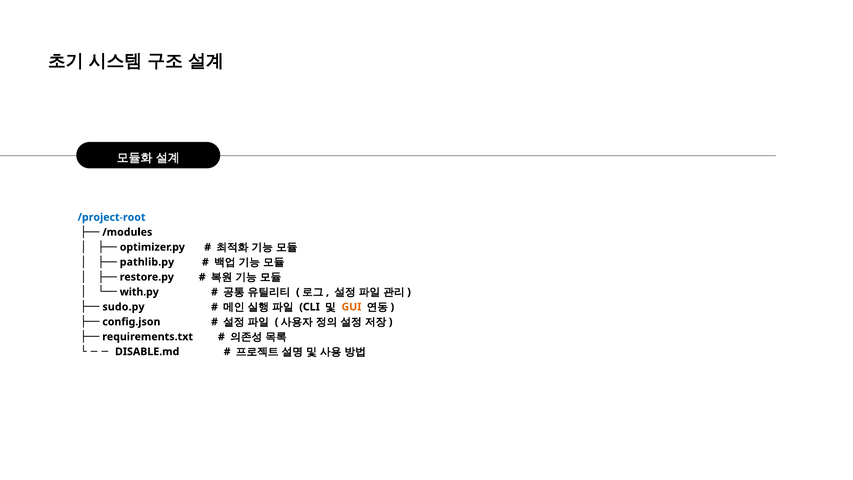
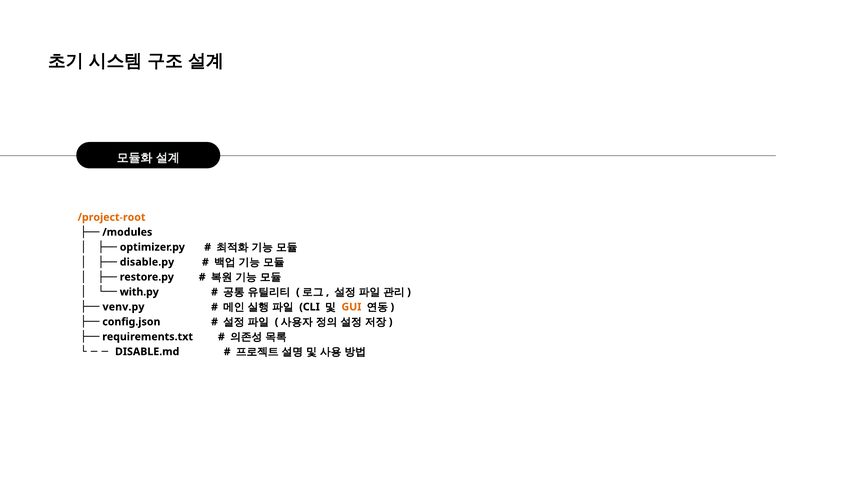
/project-root colour: blue -> orange (112, 217)
pathlib.py: pathlib.py -> disable.py (147, 262)
sudo.py: sudo.py -> venv.py (123, 307)
